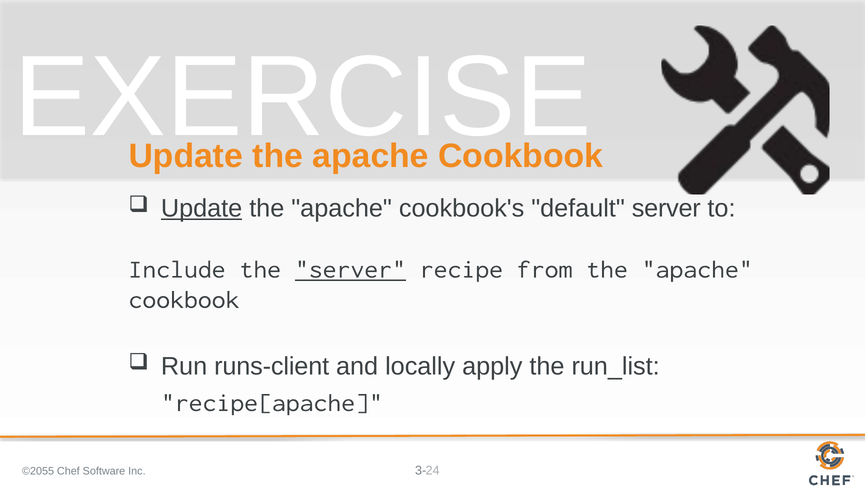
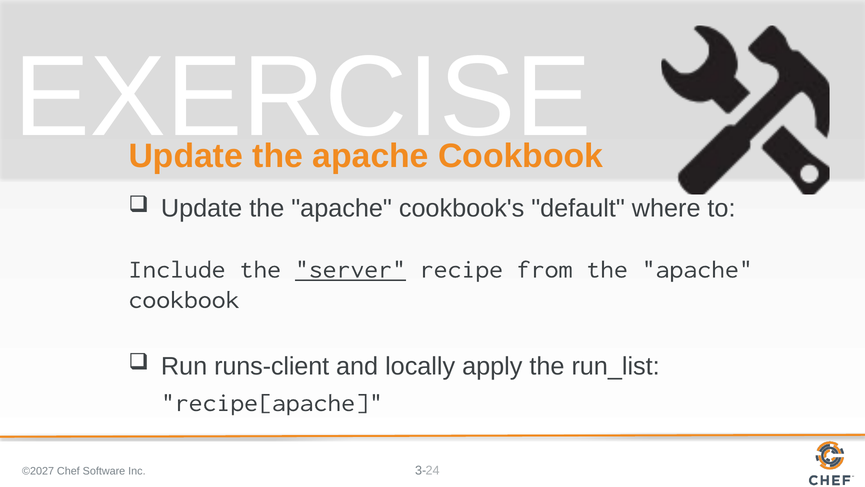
Update underline: present -> none (202, 208)
default server: server -> where (666, 208)
©2055: ©2055 -> ©2027 (38, 471)
